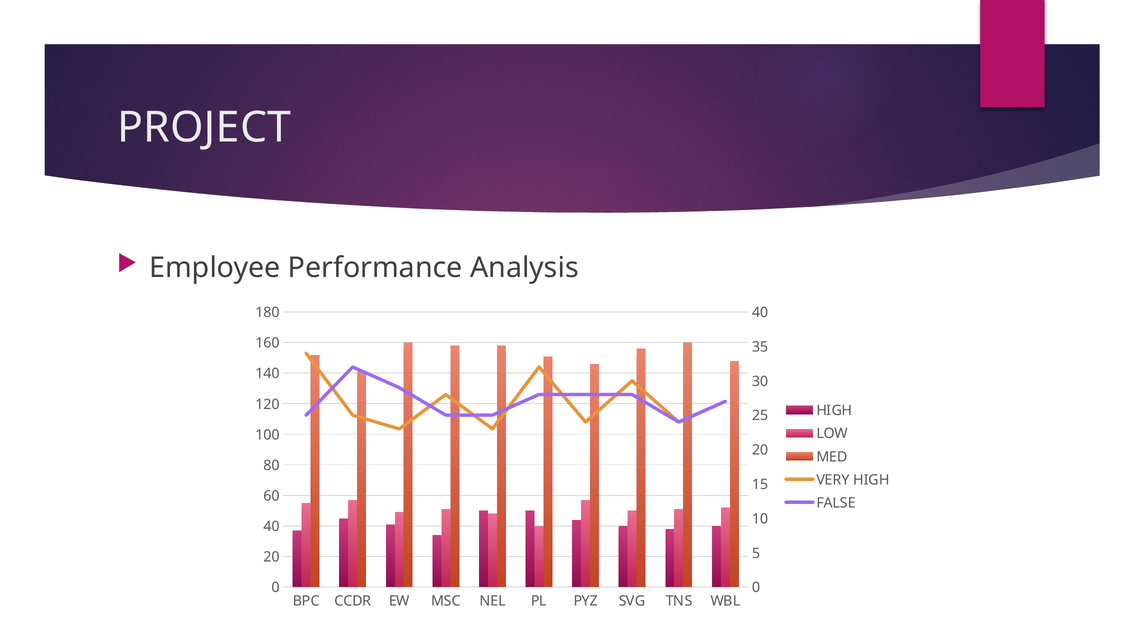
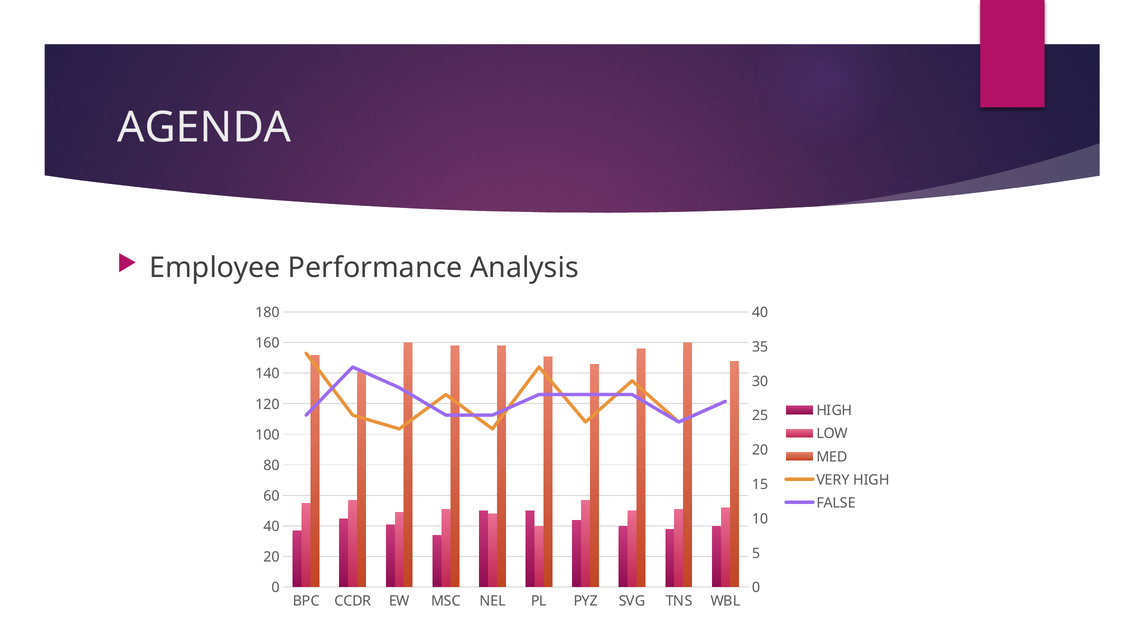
PROJECT: PROJECT -> AGENDA (204, 128)
